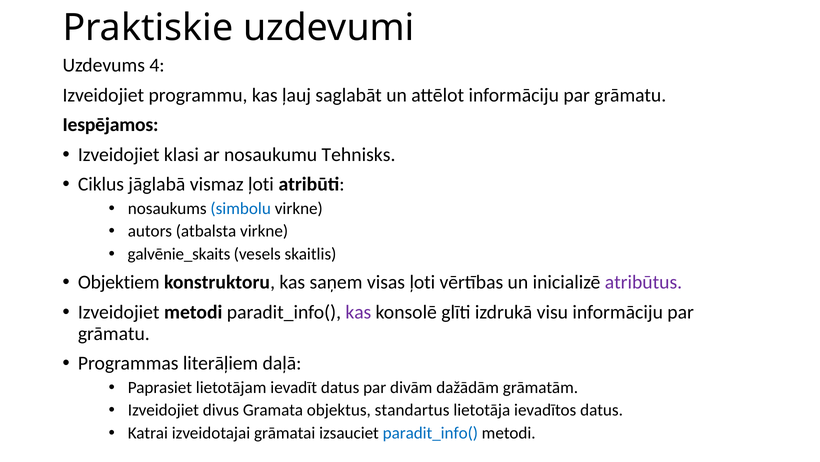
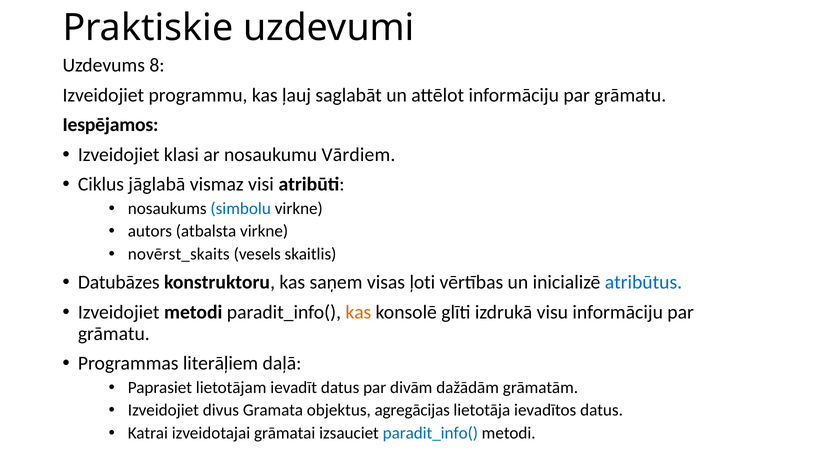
4: 4 -> 8 (157, 65)
Tehnisks: Tehnisks -> Vārdiem (358, 154)
vismaz ļoti: ļoti -> visi (261, 184)
galvēnie_skaits: galvēnie_skaits -> novērst_skaits (179, 254)
Objektiem: Objektiem -> Datubāzes (119, 282)
atribūtus colour: purple -> blue (643, 282)
kas colour: purple -> orange (358, 312)
standartus: standartus -> agregācijas (412, 410)
